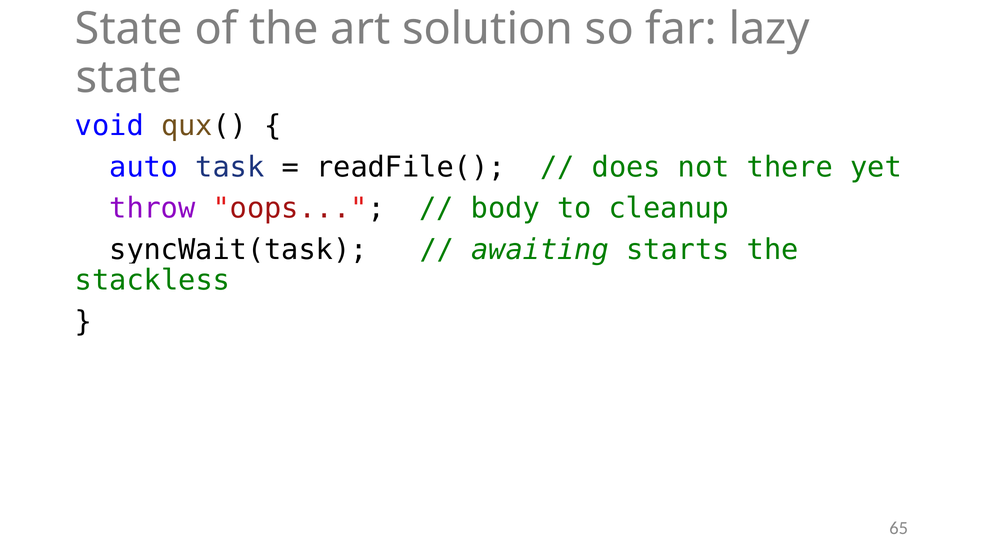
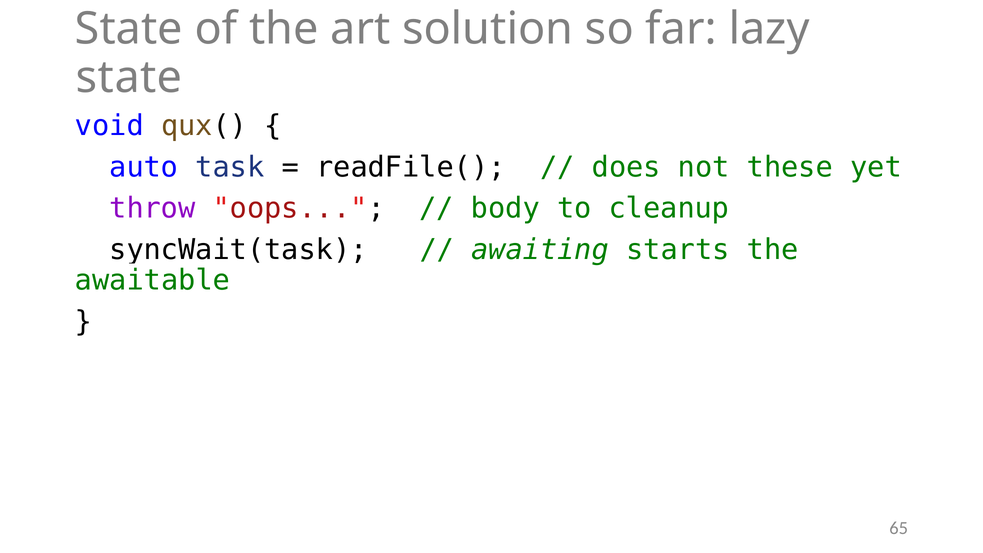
there: there -> these (790, 167)
stackless: stackless -> awaitable (152, 280)
